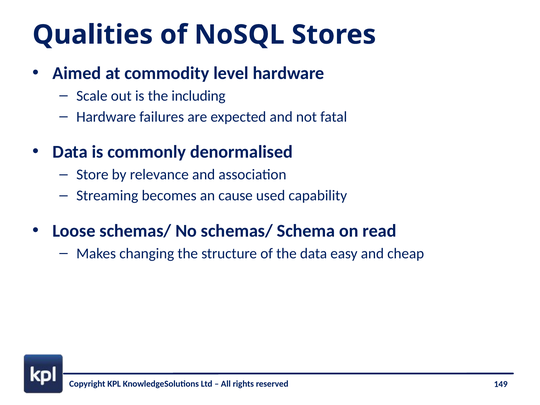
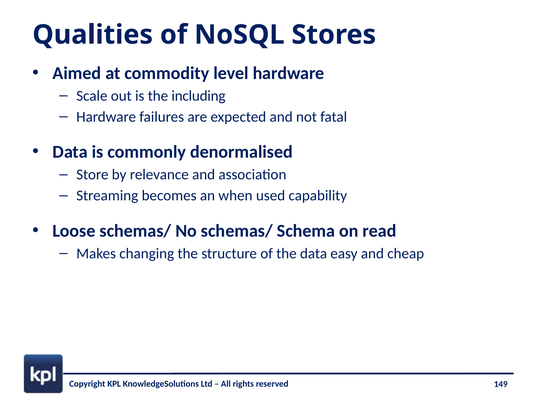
cause: cause -> when (235, 196)
